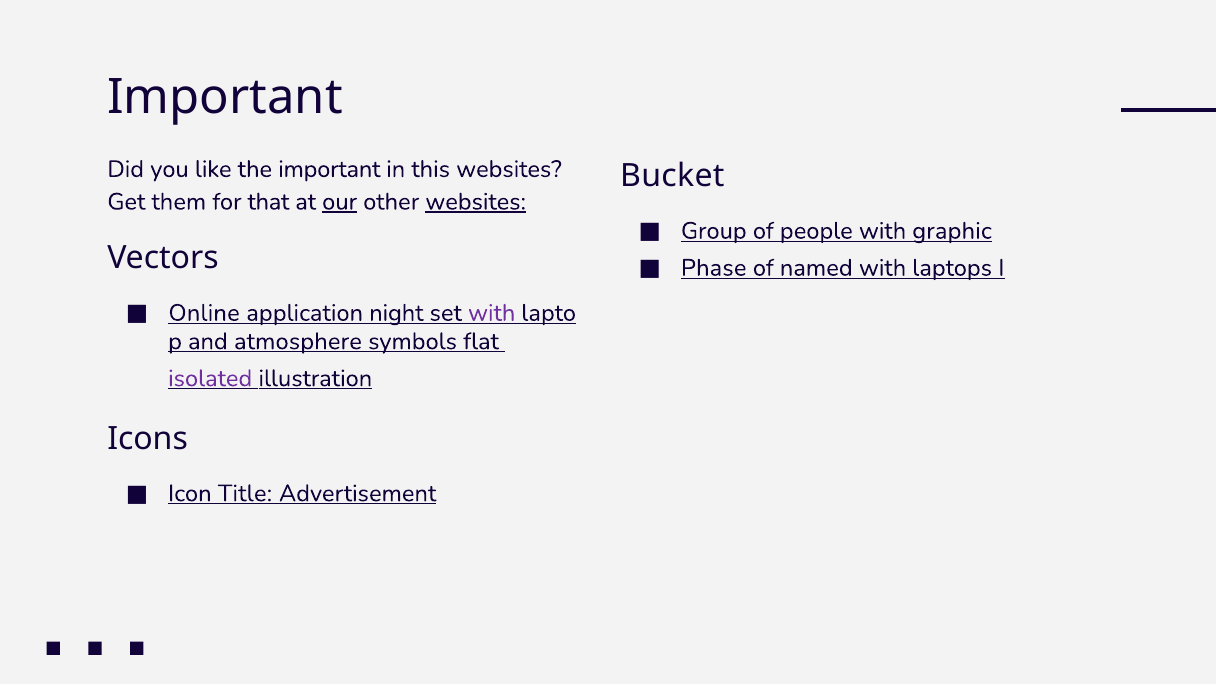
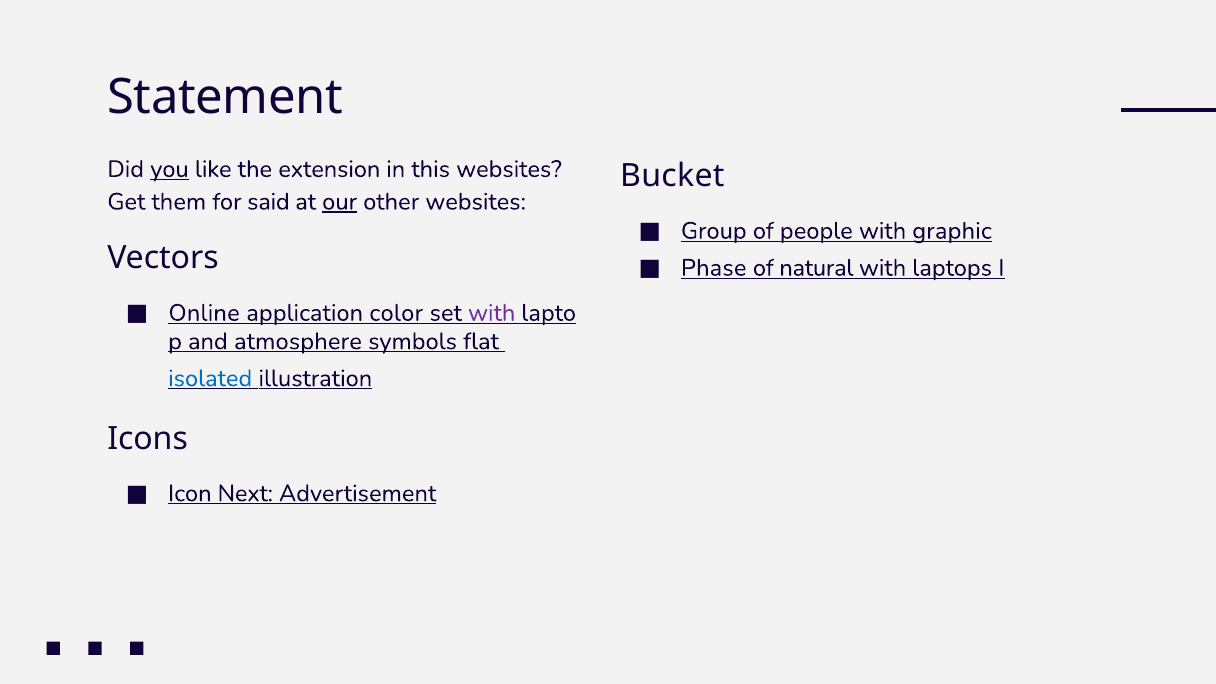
Important: Important -> Statement (225, 97)
you underline: none -> present (169, 169)
the important: important -> extension (329, 169)
that: that -> said (268, 202)
websites underline: present -> none (476, 202)
named: named -> natural (816, 268)
night: night -> color (396, 313)
isolated colour: purple -> blue (210, 378)
Title: Title -> Next (245, 493)
